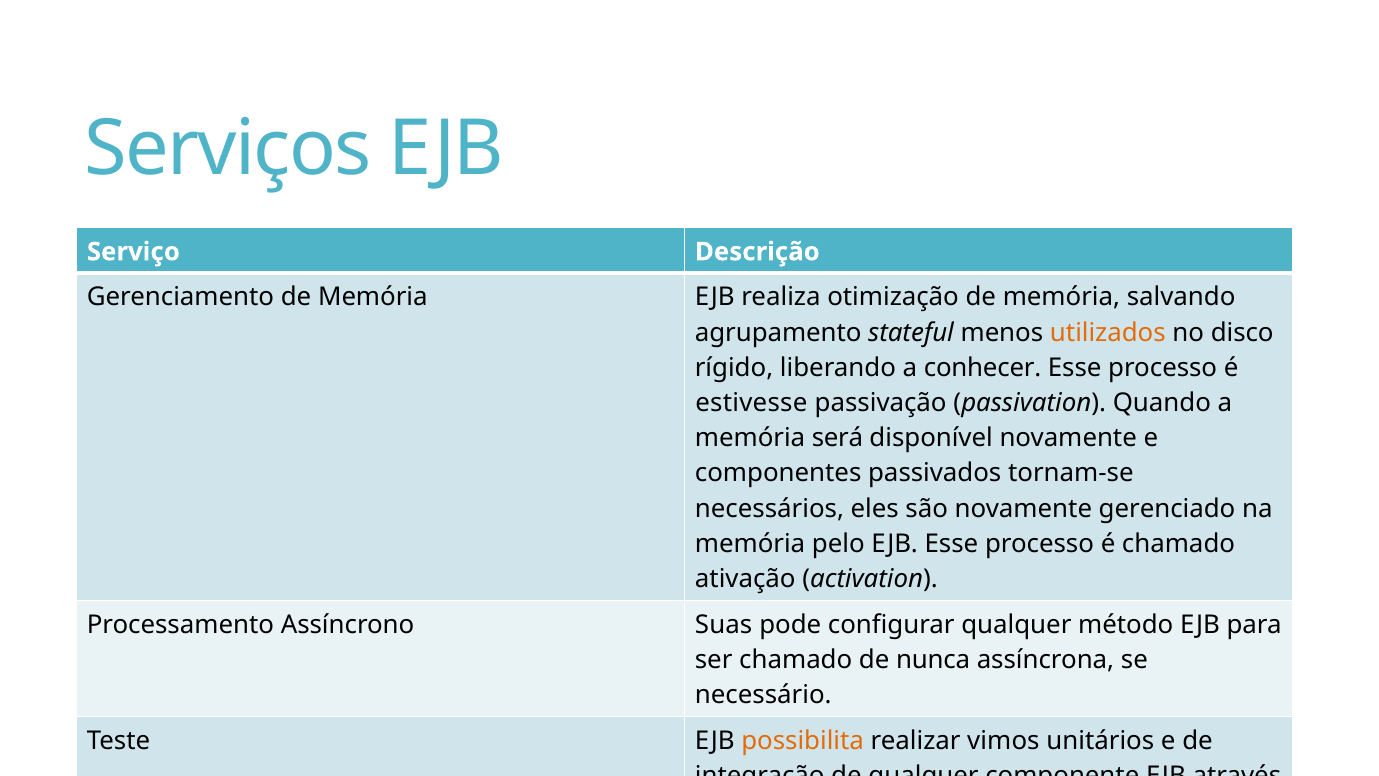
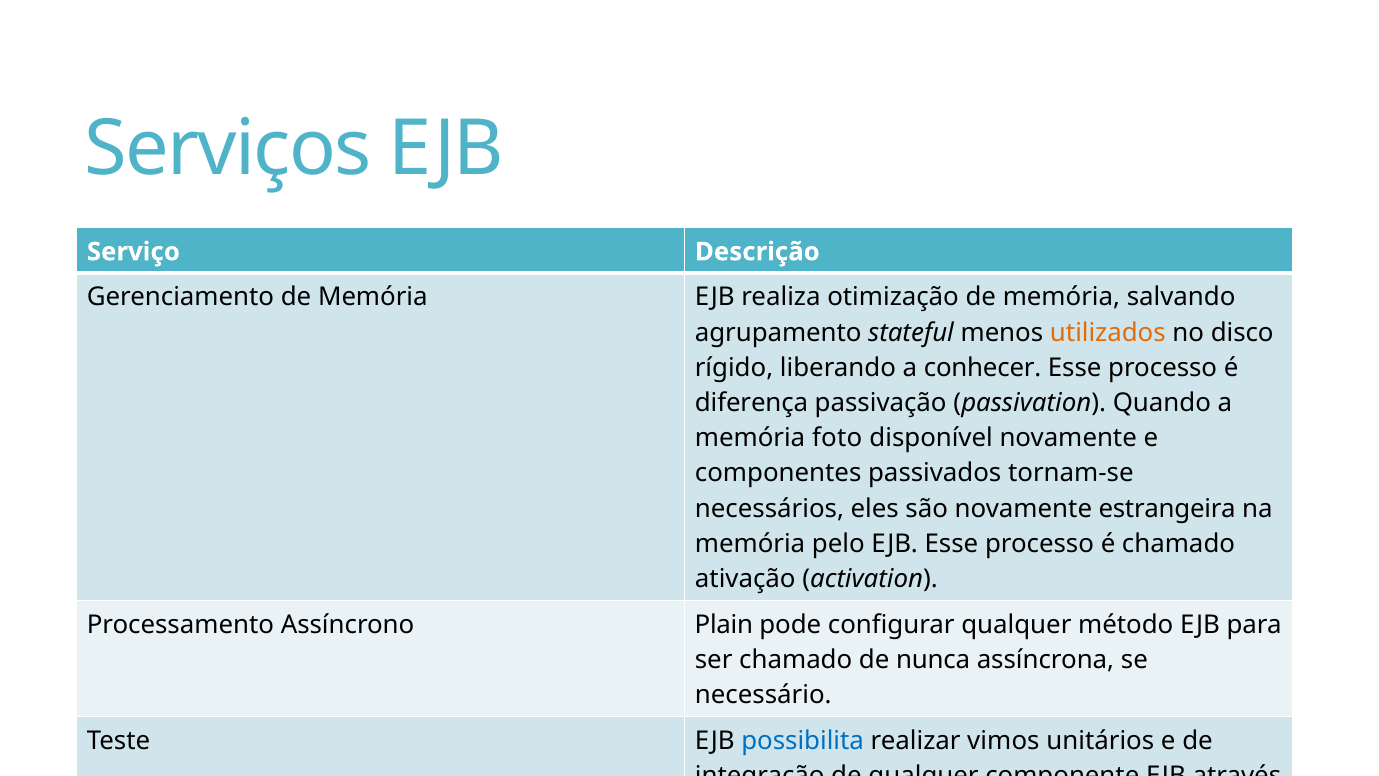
estivesse: estivesse -> diferença (752, 403)
será: será -> foto (837, 438)
gerenciado: gerenciado -> estrangeira (1167, 508)
Suas: Suas -> Plain (724, 624)
possibilita colour: orange -> blue (803, 740)
